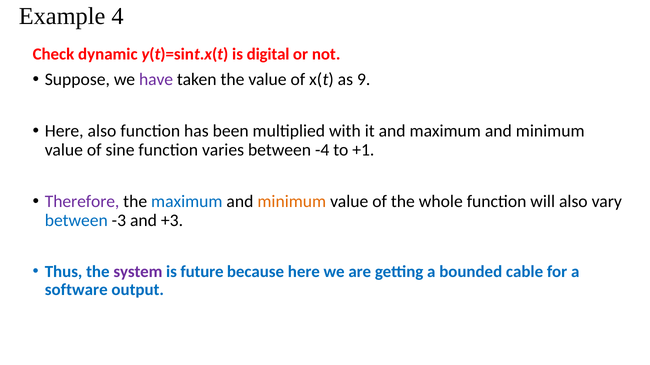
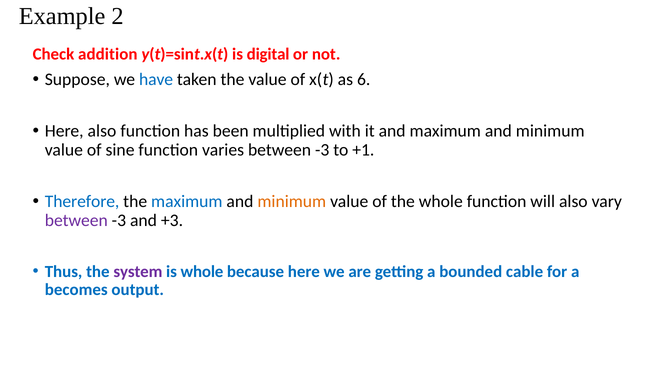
4: 4 -> 2 (118, 16)
dynamic: dynamic -> addition (108, 54)
have colour: purple -> blue (156, 80)
9: 9 -> 6 (364, 80)
varies between -4: -4 -> -3 (322, 150)
Therefore colour: purple -> blue (82, 202)
between colour: blue -> purple (76, 221)
is future: future -> whole (202, 272)
software: software -> becomes (76, 290)
